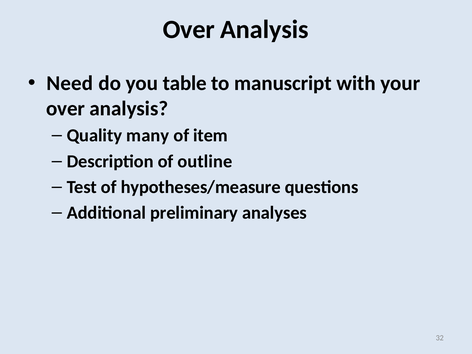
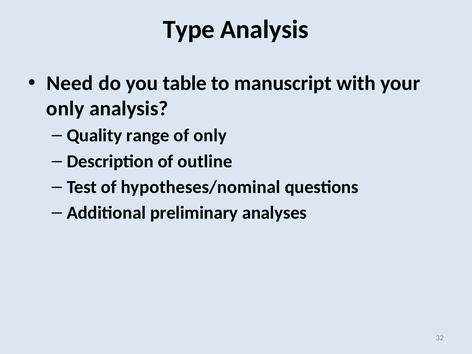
Over: Over -> Type (189, 29)
over: over -> only (65, 108)
many: many -> range (148, 136)
of item: item -> only (210, 136)
hypotheses/measure: hypotheses/measure -> hypotheses/nominal (201, 187)
